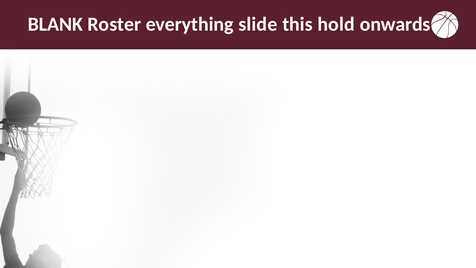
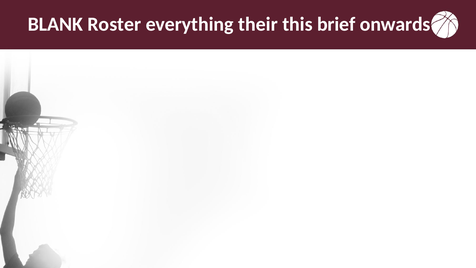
slide: slide -> their (258, 24)
hold: hold -> brief (336, 24)
